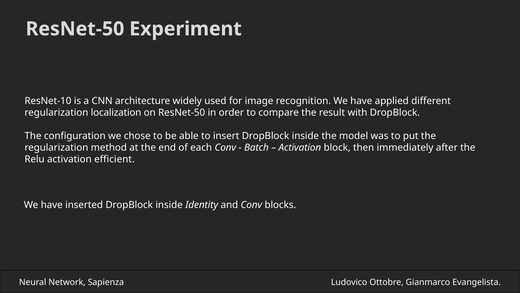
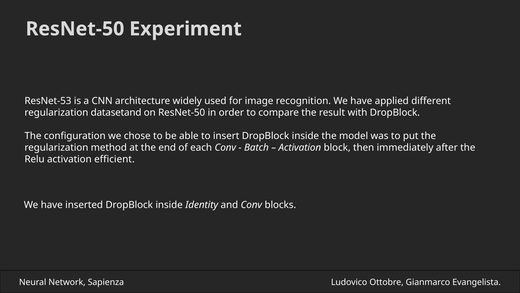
ResNet-10: ResNet-10 -> ResNet-53 (48, 101)
localization: localization -> datasetand (116, 112)
